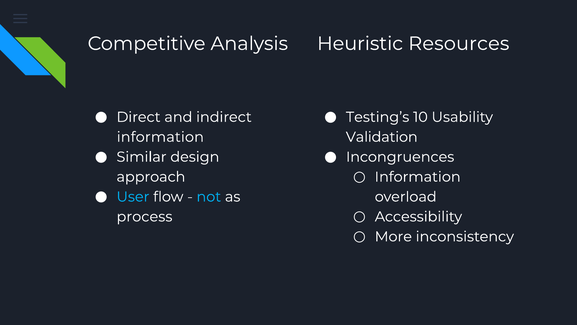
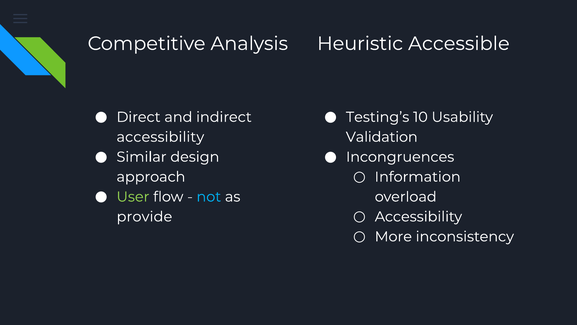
Resources: Resources -> Accessible (459, 44)
information: information -> accessibility (160, 137)
User colour: light blue -> light green (133, 197)
process: process -> provide (144, 216)
